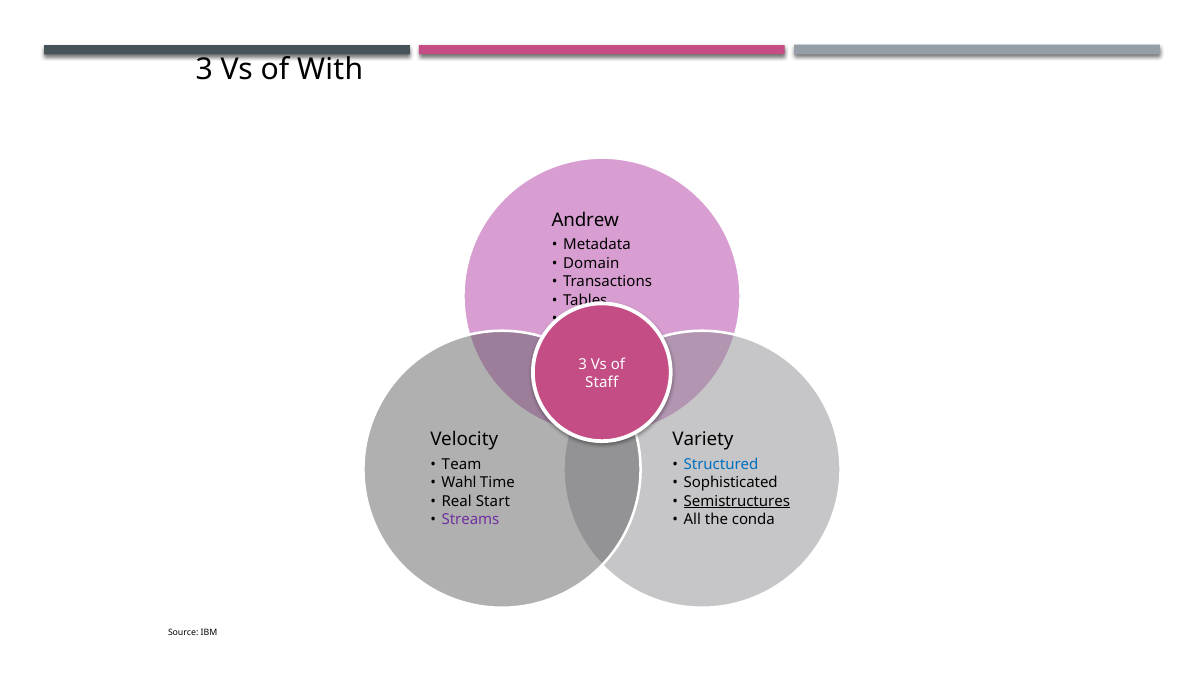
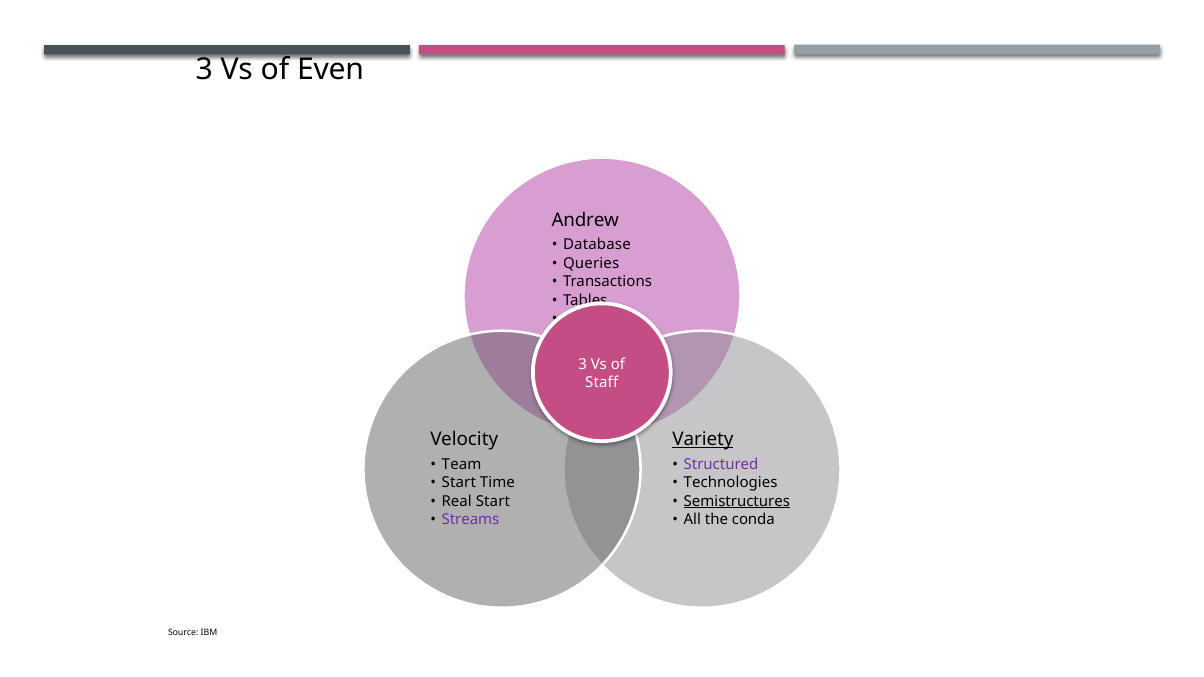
With: With -> Even (330, 69)
Metadata: Metadata -> Database (597, 245)
Domain: Domain -> Queries (591, 263)
Variety underline: none -> present (703, 439)
Structured colour: blue -> purple (721, 464)
Wahl: Wahl -> Start (459, 483)
Sophisticated: Sophisticated -> Technologies (731, 483)
